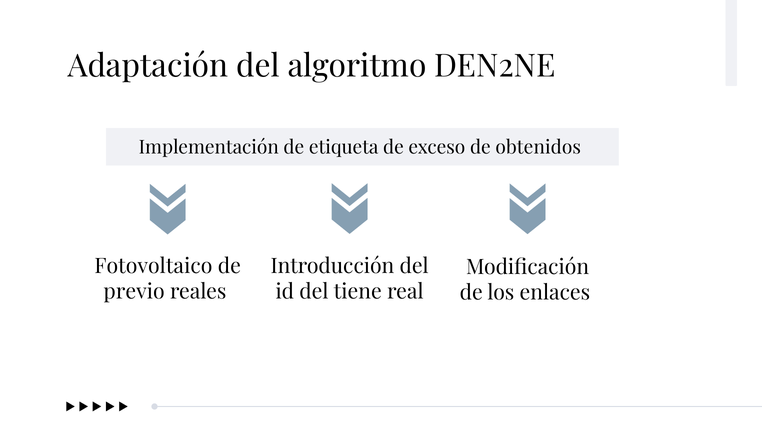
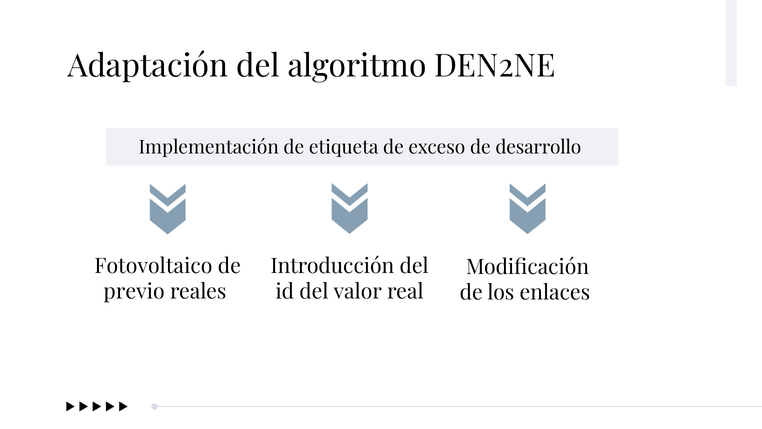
obtenidos: obtenidos -> desarrollo (538, 148)
tiene: tiene -> valor (358, 292)
